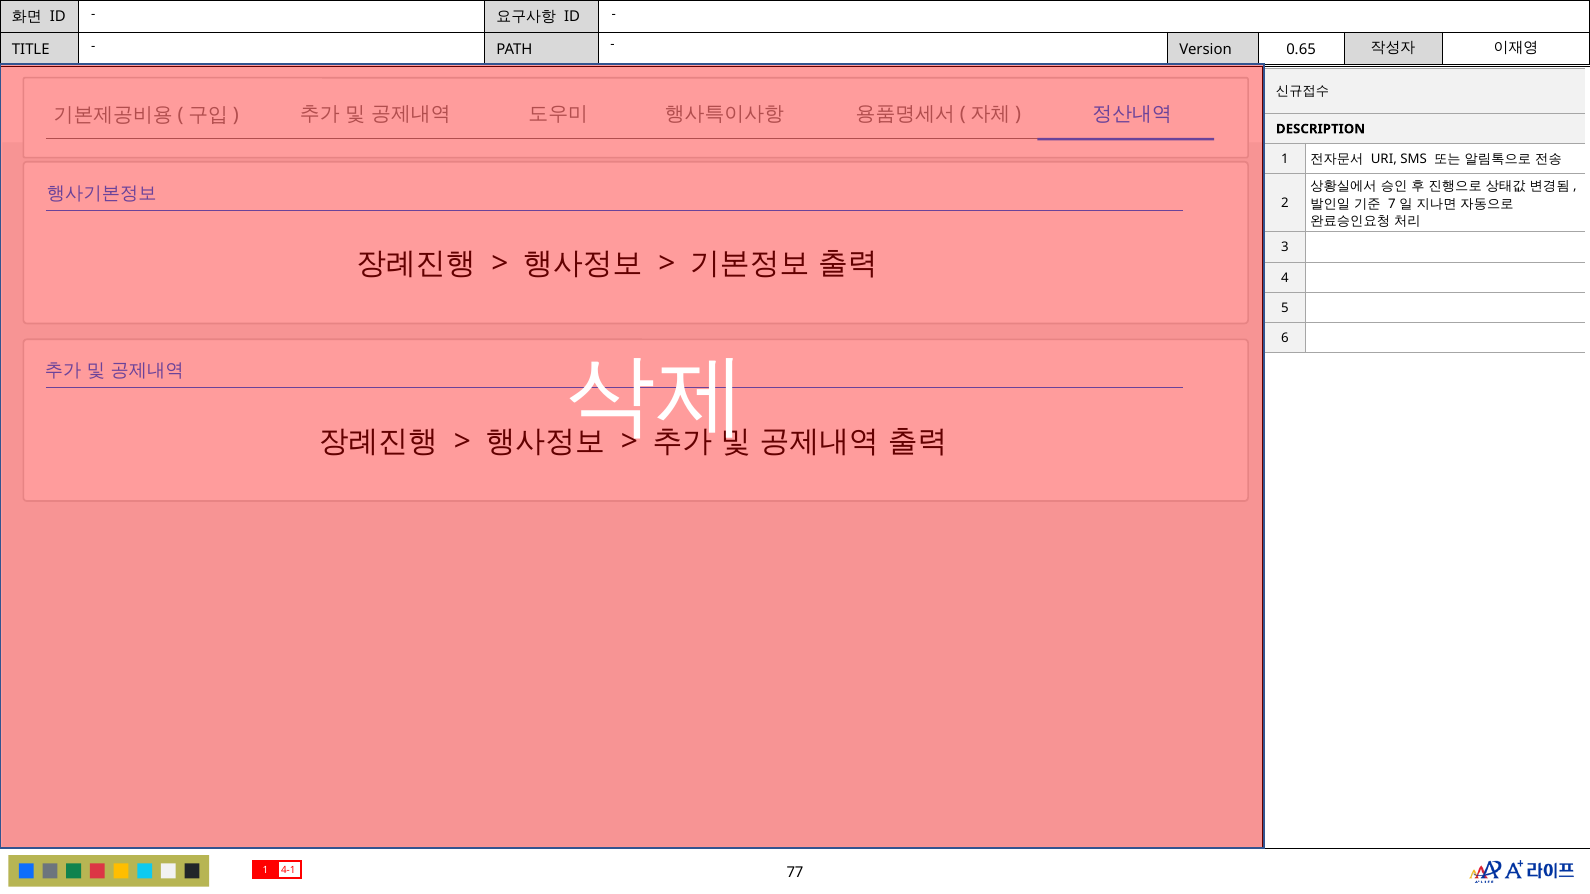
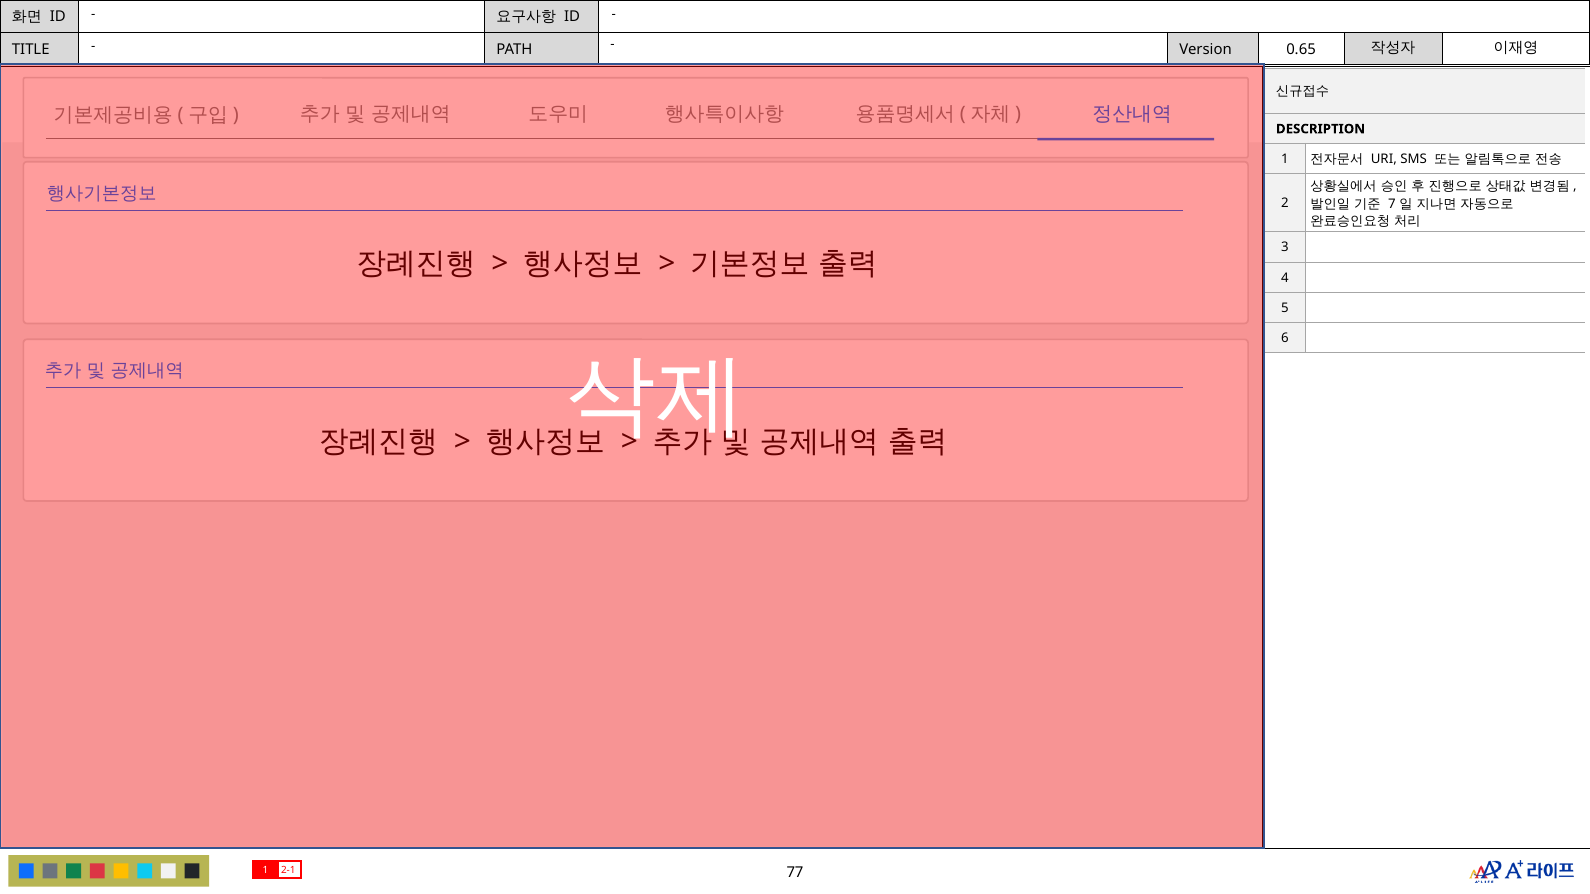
4-1: 4-1 -> 2-1 (288, 871)
